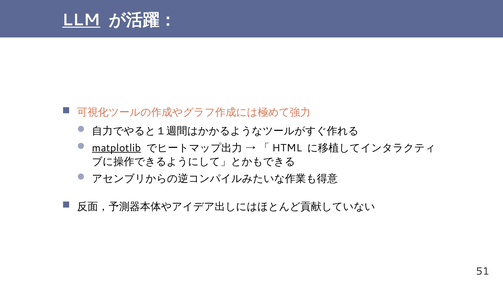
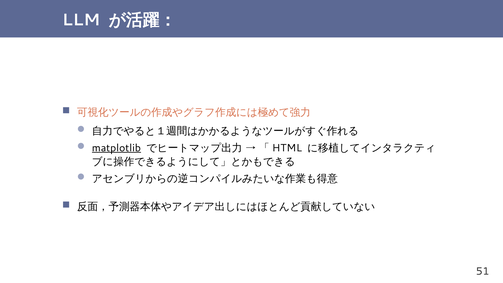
LLM underline: present -> none (81, 20)
